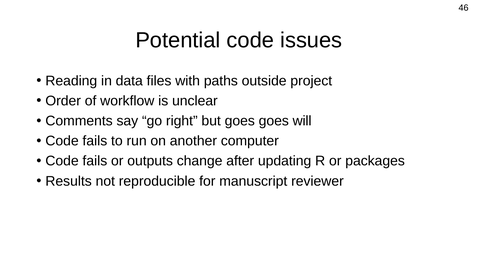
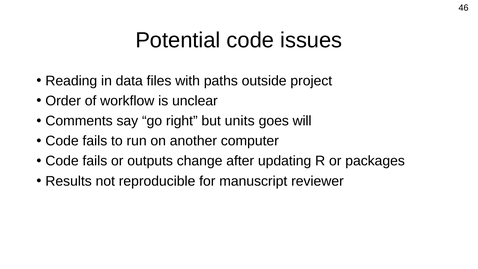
but goes: goes -> units (240, 121)
